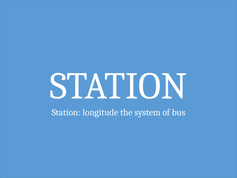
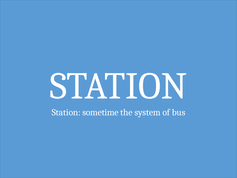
longitude: longitude -> sometime (101, 112)
